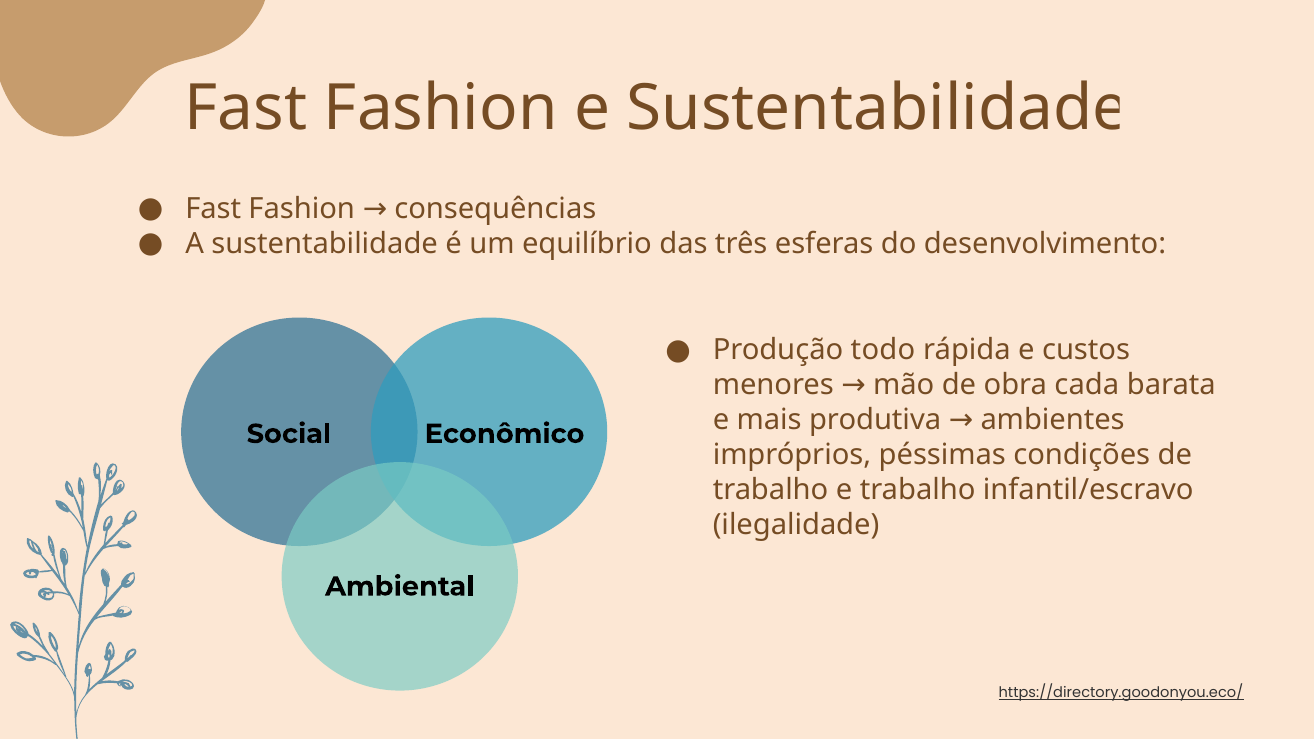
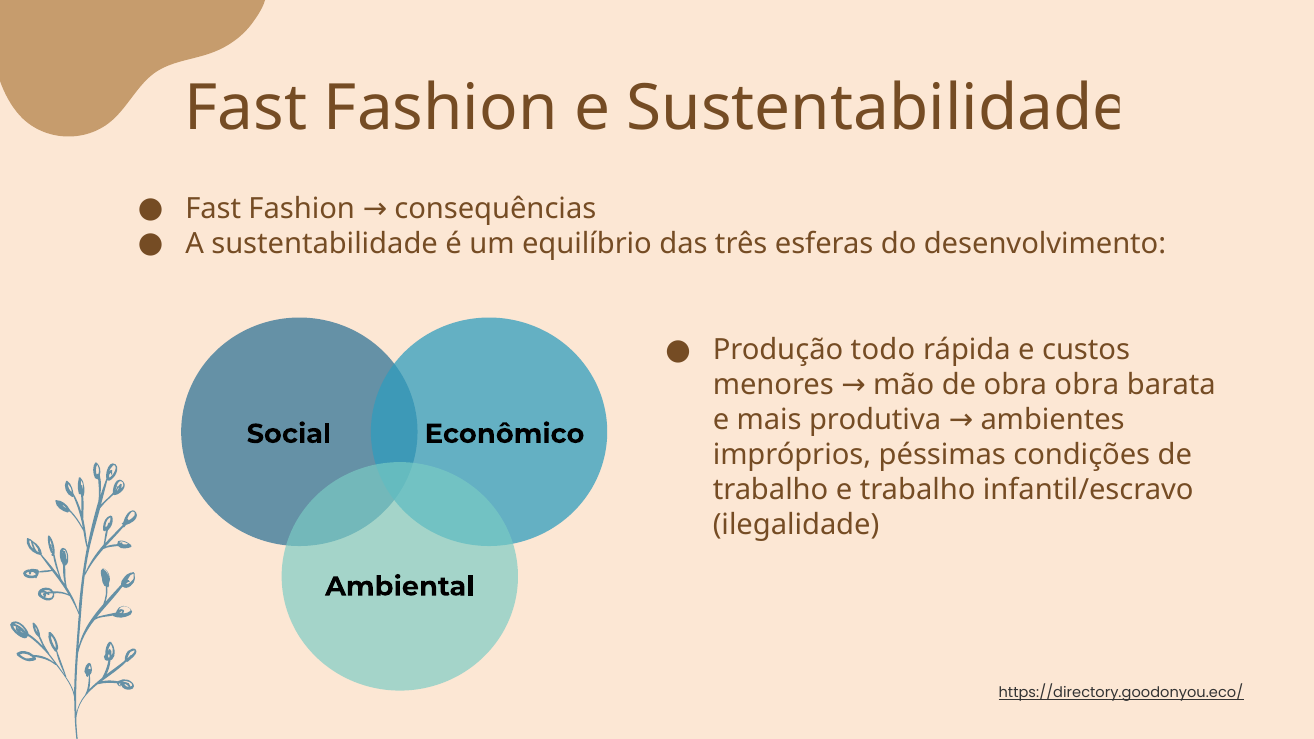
obra cada: cada -> obra (1087, 385)
